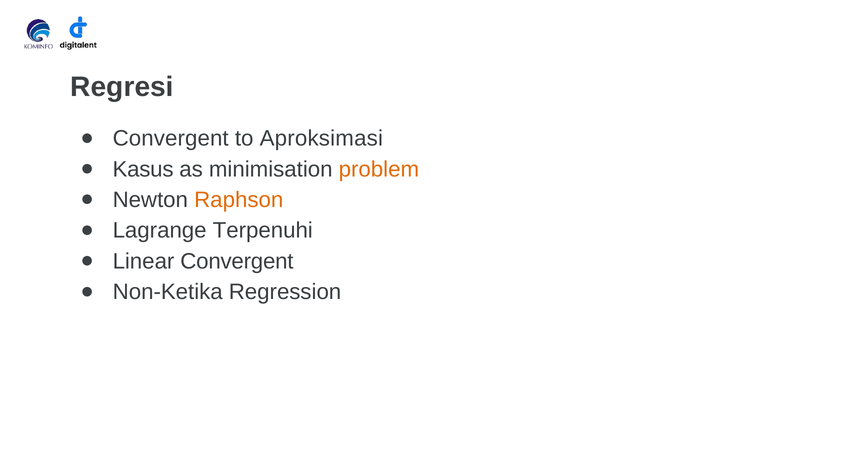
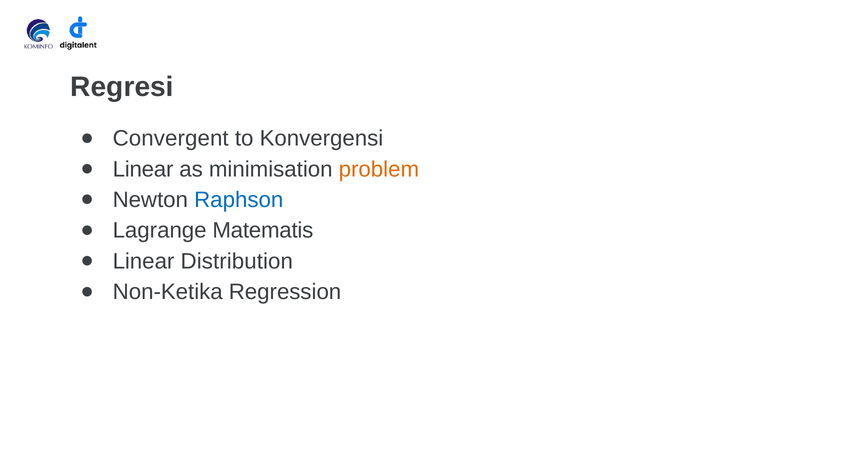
Aproksimasi: Aproksimasi -> Konvergensi (321, 139)
Kasus: Kasus -> Linear (143, 169)
Raphson colour: orange -> blue (239, 200)
Terpenuhi: Terpenuhi -> Matematis (263, 231)
Linear Convergent: Convergent -> Distribution (237, 262)
